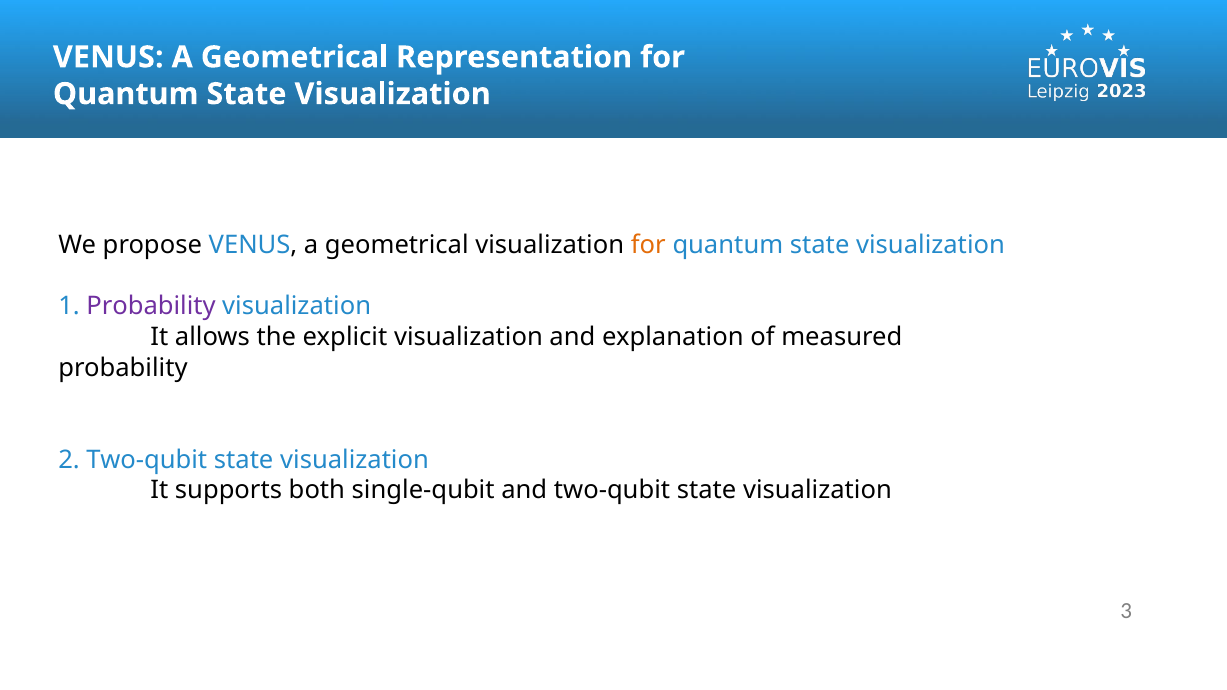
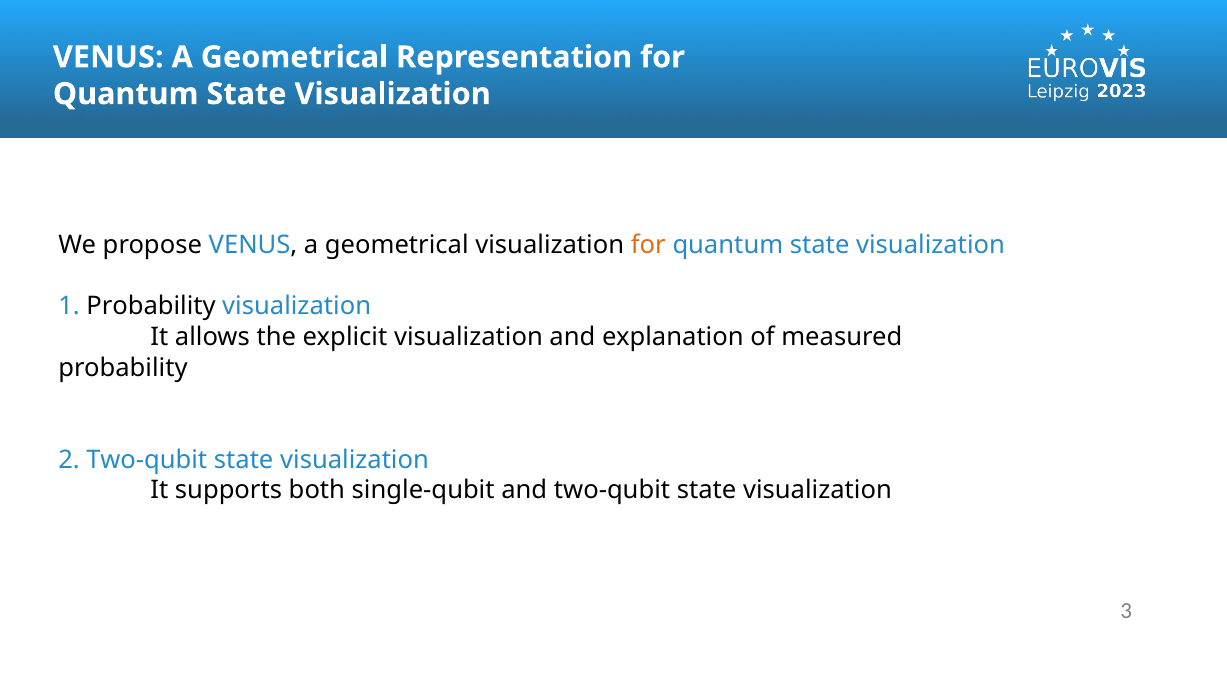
Probability colour: purple -> black (151, 306)
